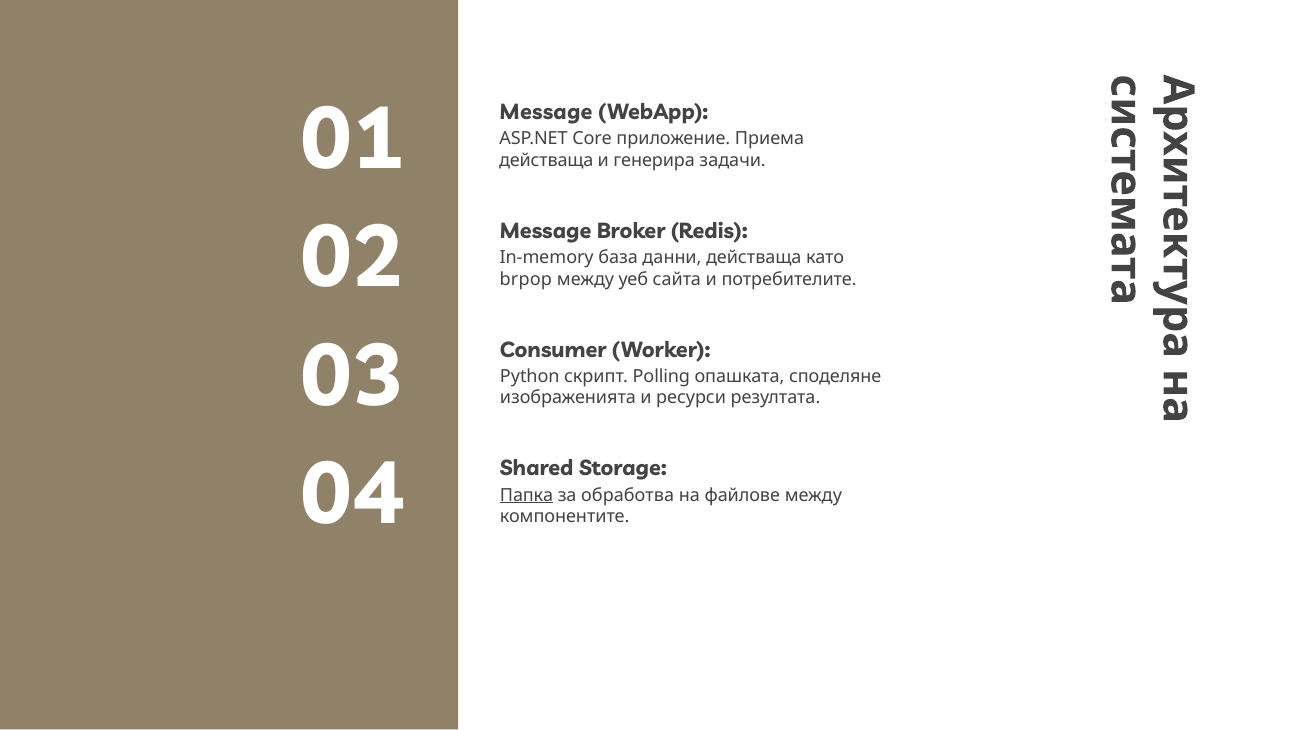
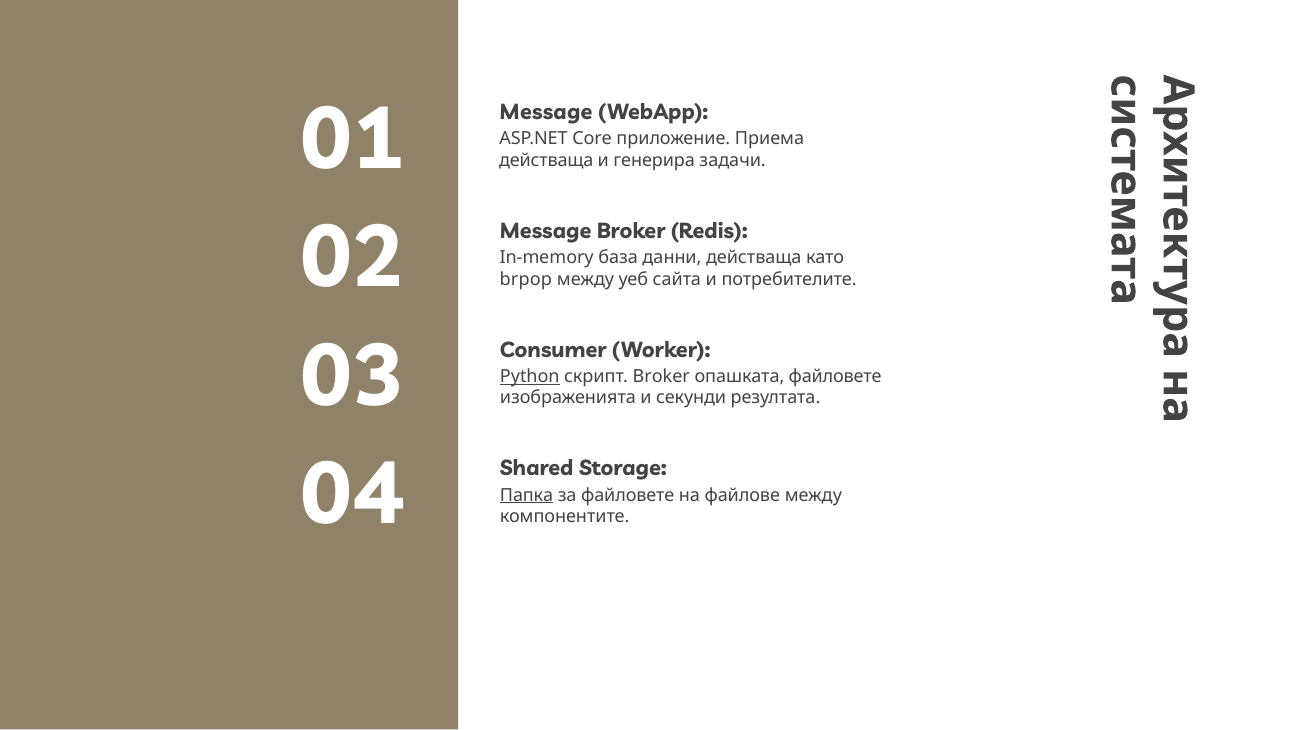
Python underline: none -> present (530, 377)
скрипт Polling: Polling -> Broker (661, 377)
опашката споделяне: споделяне -> файловете (835, 377)
ресурси: ресурси -> секунди (691, 398)
за обработва: обработва -> файловете (628, 496)
